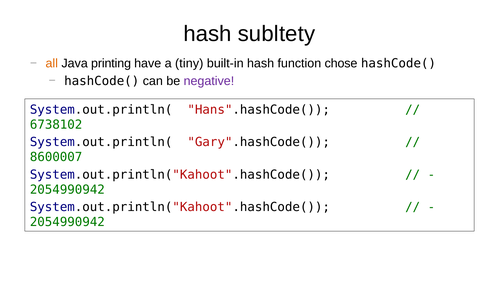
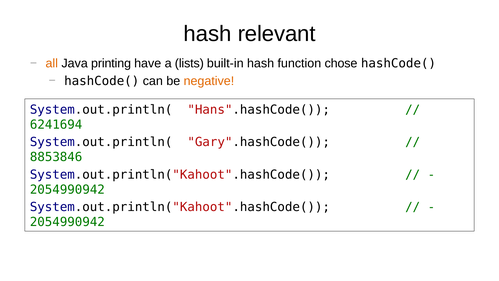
subltety: subltety -> relevant (277, 34)
tiny: tiny -> lists (189, 63)
negative colour: purple -> orange (209, 81)
6738102: 6738102 -> 6241694 (56, 125)
8600007: 8600007 -> 8853846 (56, 157)
